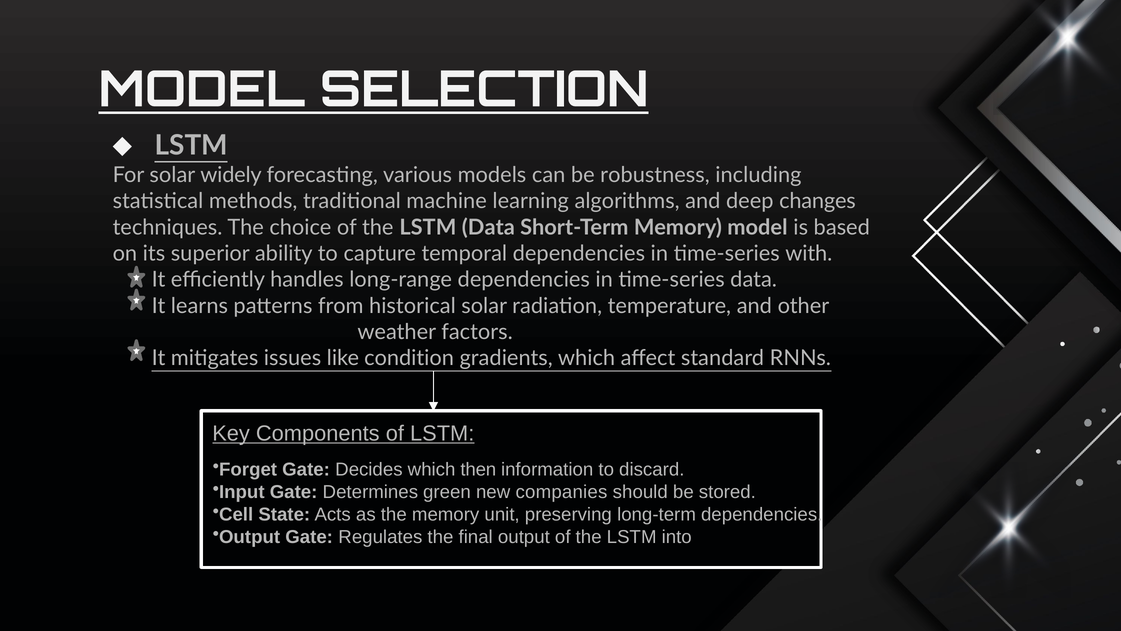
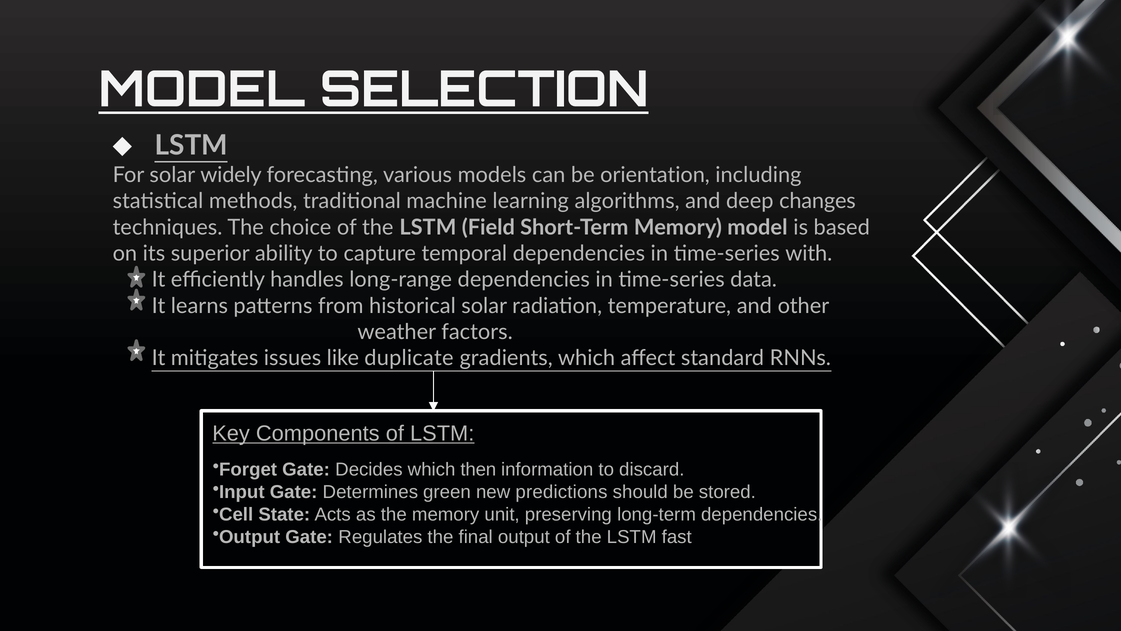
robustness: robustness -> orientation (655, 175)
LSTM Data: Data -> Field (488, 227)
condition: condition -> duplicate (409, 358)
companies: companies -> predictions (561, 492)
into: into -> fast (677, 537)
